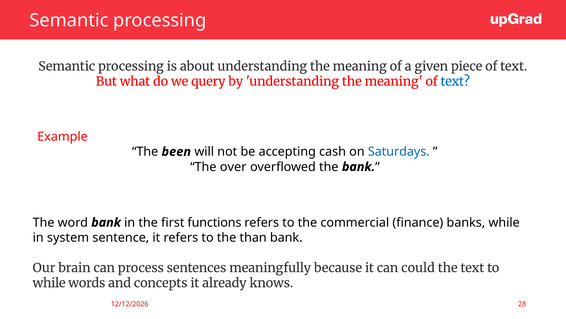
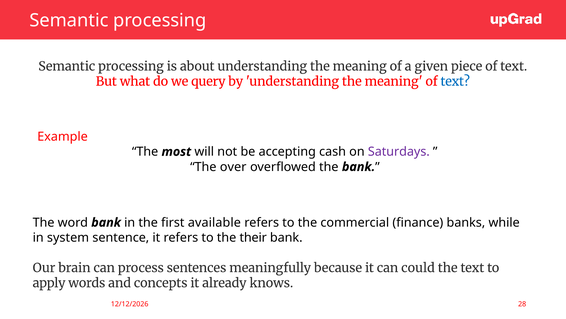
been: been -> most (176, 151)
Saturdays colour: blue -> purple (399, 151)
functions: functions -> available (214, 222)
than: than -> their (253, 237)
while: while -> apply (49, 283)
